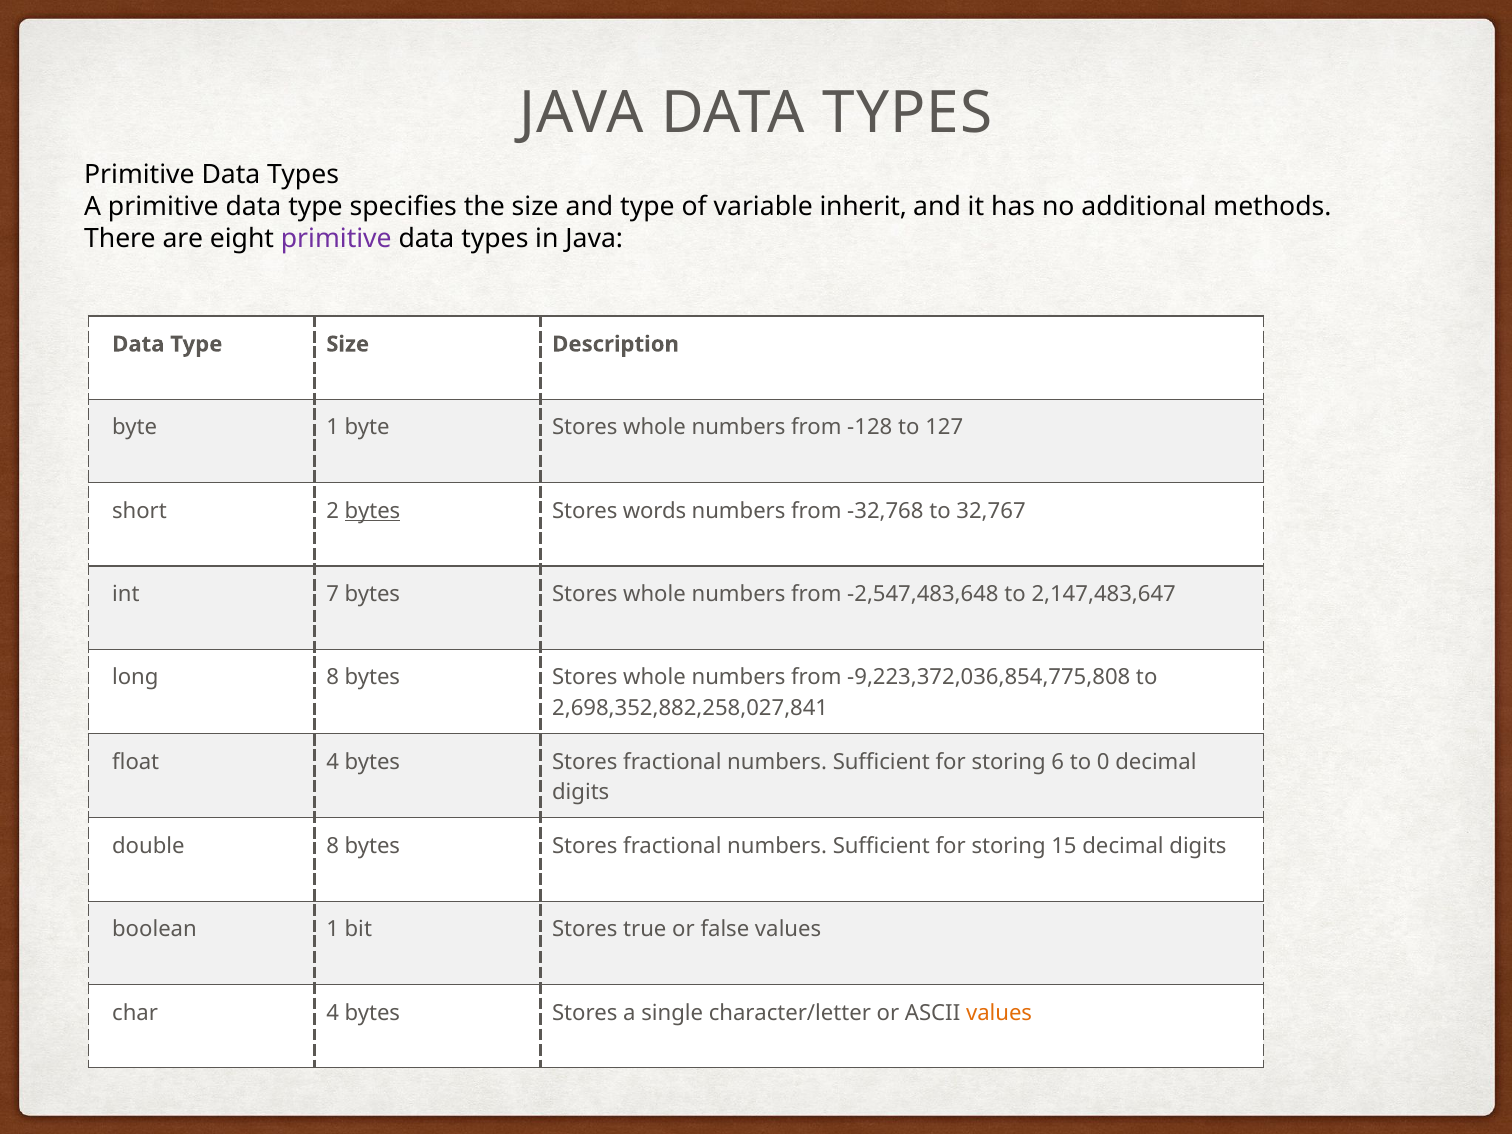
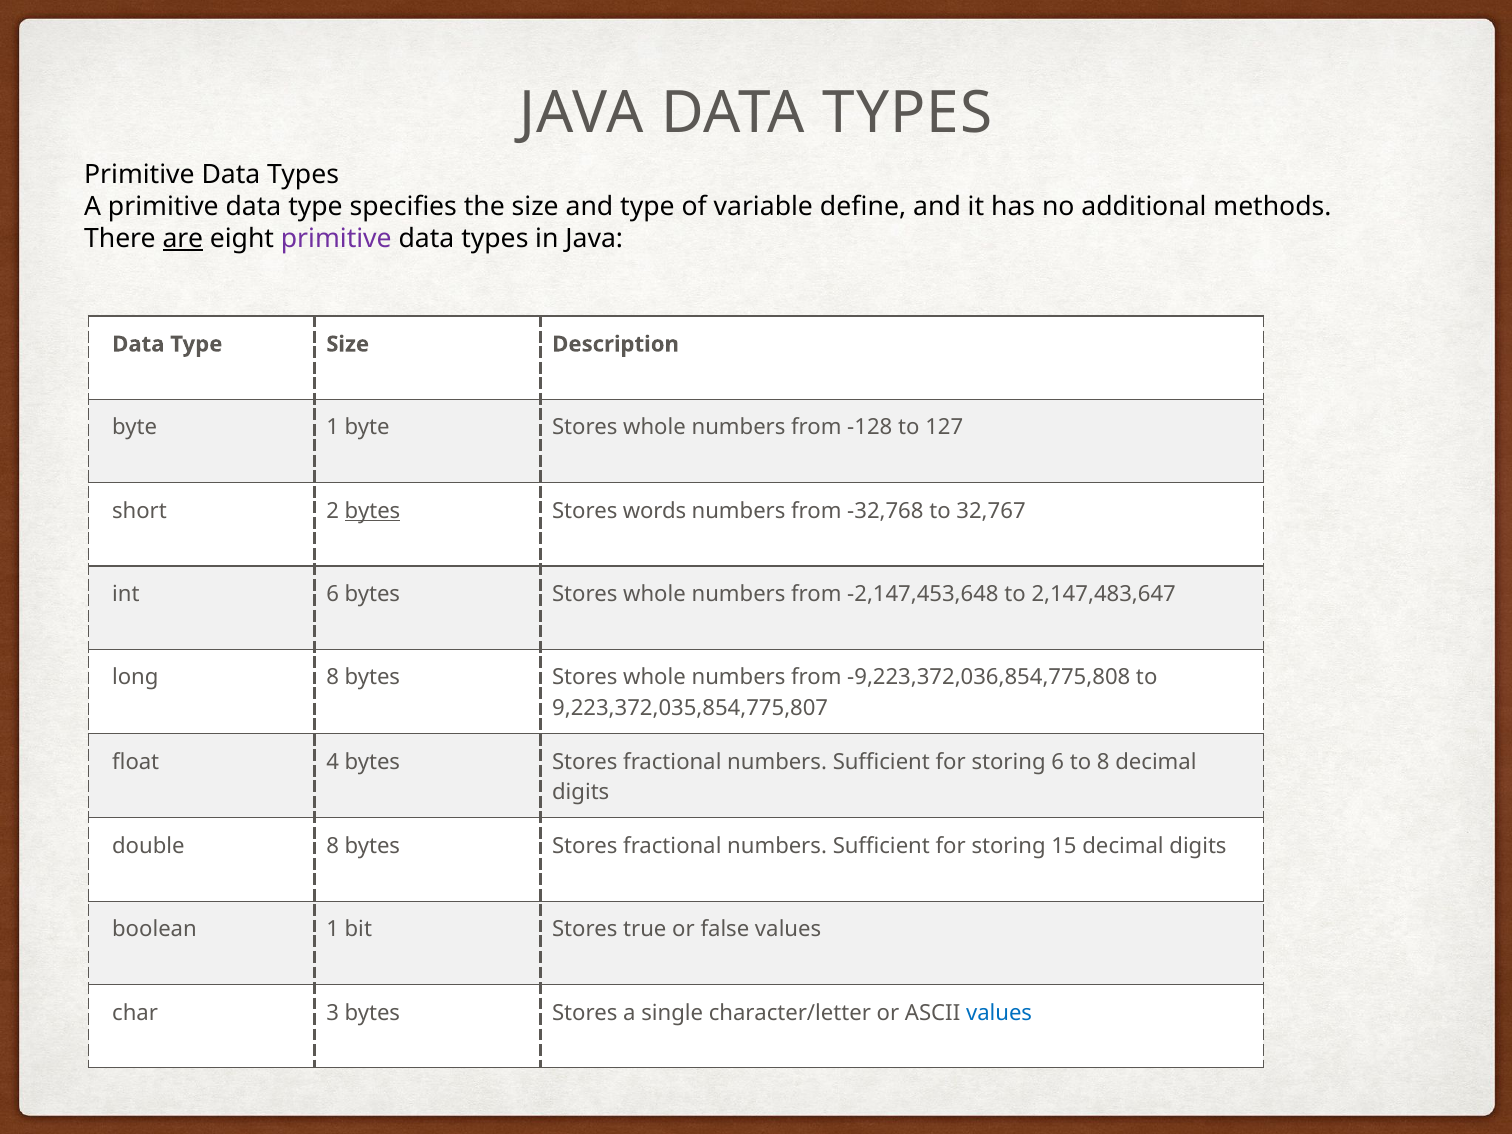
inherit: inherit -> define (863, 207)
are underline: none -> present (183, 239)
int 7: 7 -> 6 (333, 594)
-2,547,483,648: -2,547,483,648 -> -2,147,453,648 (923, 594)
2,698,352,882,258,027,841: 2,698,352,882,258,027,841 -> 9,223,372,035,854,775,807 (690, 708)
to 0: 0 -> 8 (1103, 762)
char 4: 4 -> 3 (333, 1013)
values colour: orange -> blue (999, 1013)
